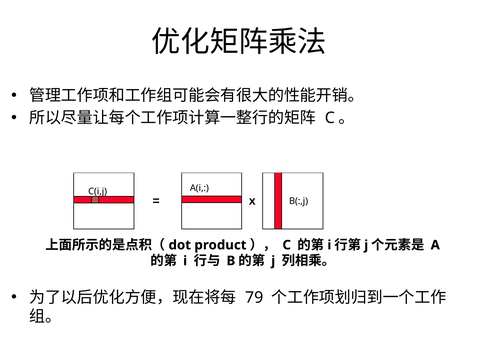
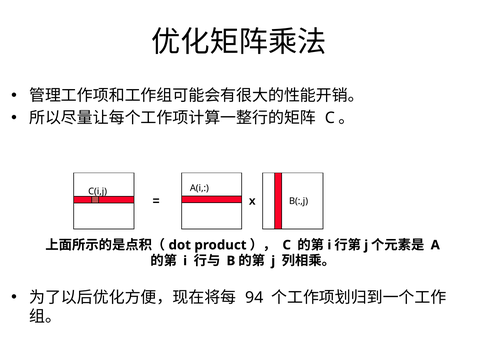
79: 79 -> 94 (254, 298)
